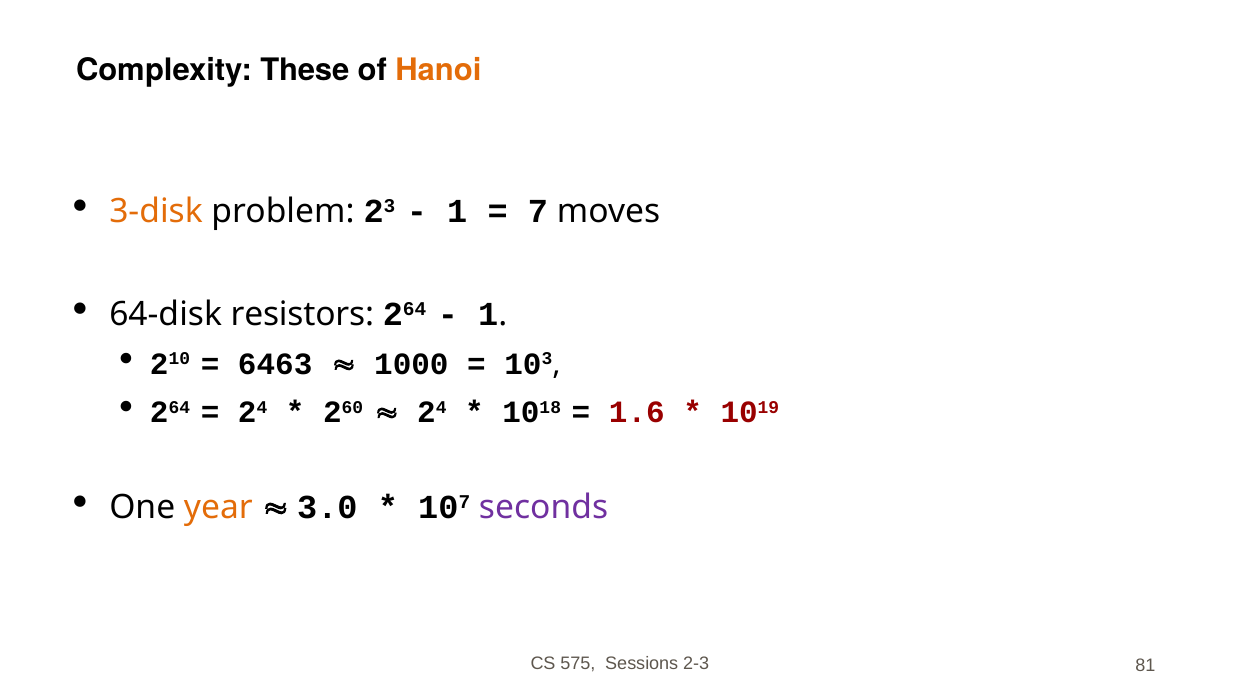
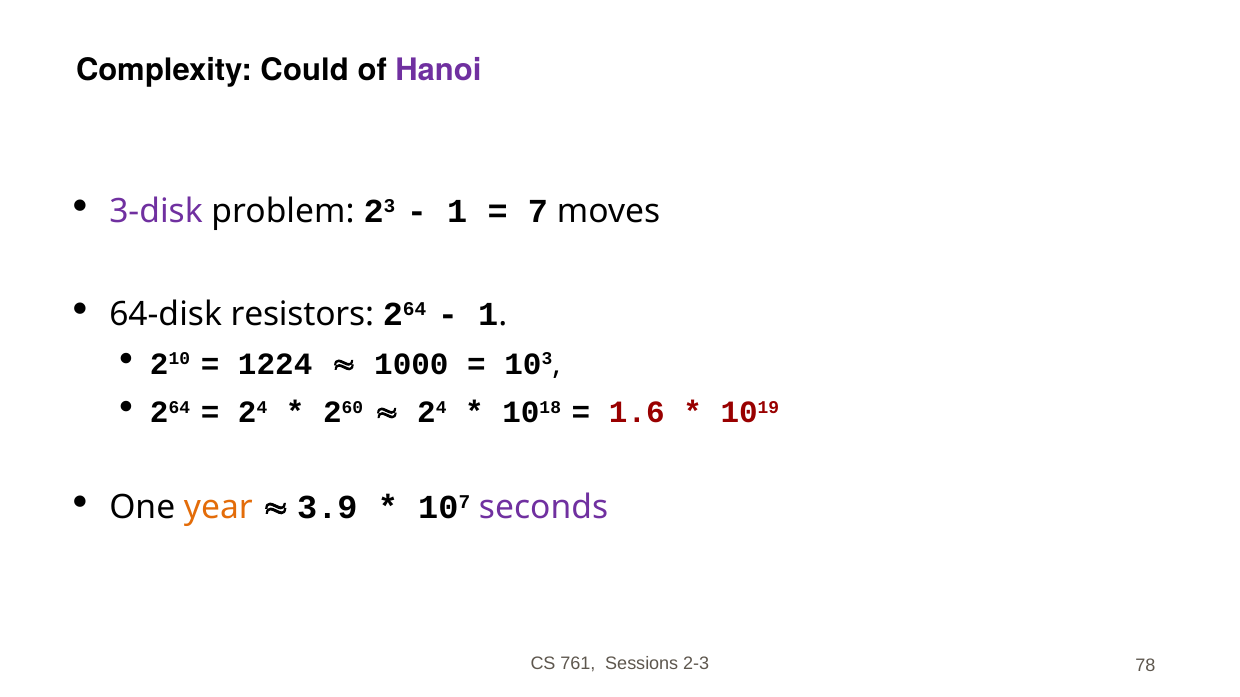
These: These -> Could (305, 70)
Hanoi colour: orange -> purple (438, 70)
3-disk colour: orange -> purple (156, 212)
6463: 6463 -> 1224 (275, 364)
3.0: 3.0 -> 3.9 (327, 508)
575: 575 -> 761 (578, 664)
81: 81 -> 78 (1145, 666)
